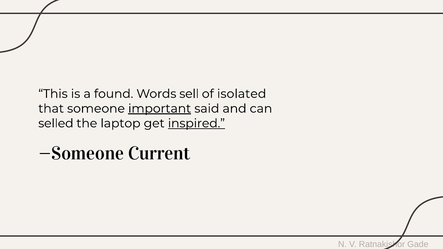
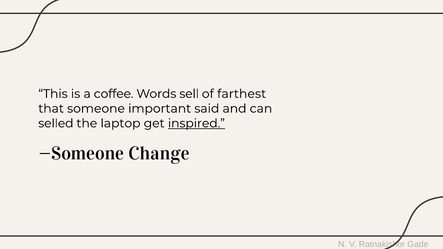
found: found -> coffee (114, 94)
isolated: isolated -> farthest (242, 94)
important underline: present -> none (160, 109)
Current: Current -> Change (159, 153)
